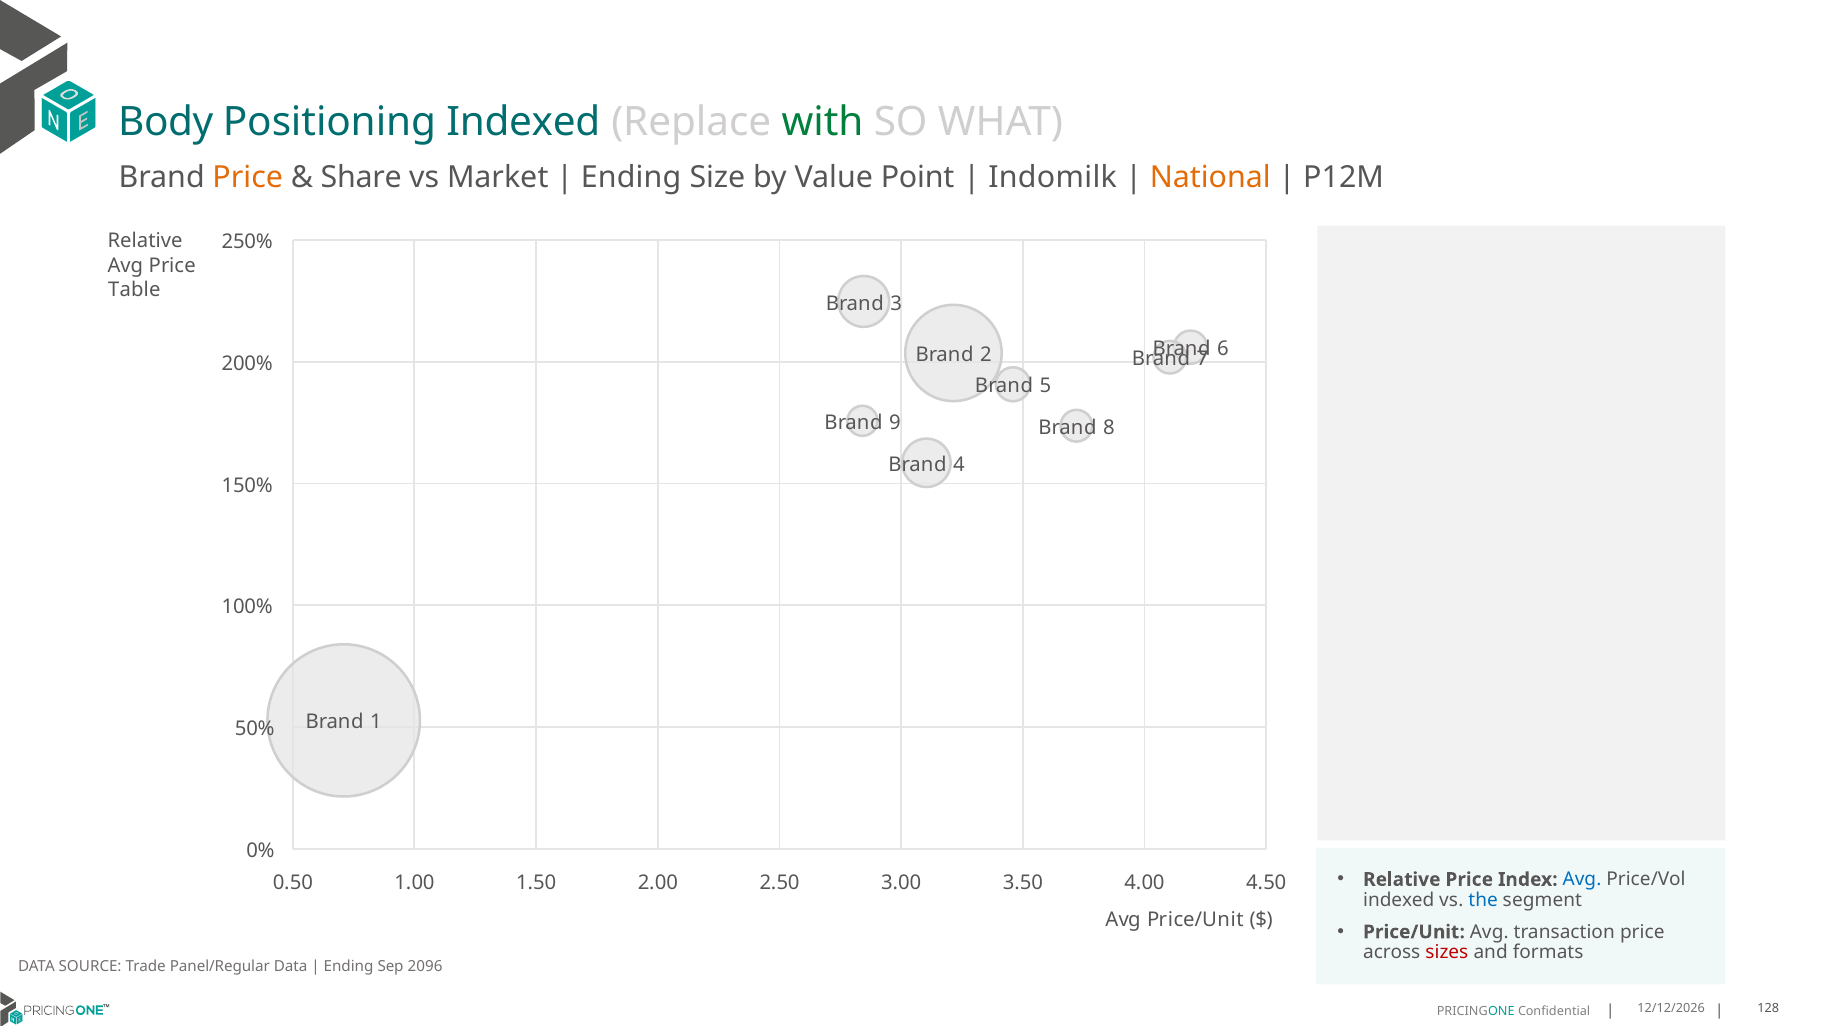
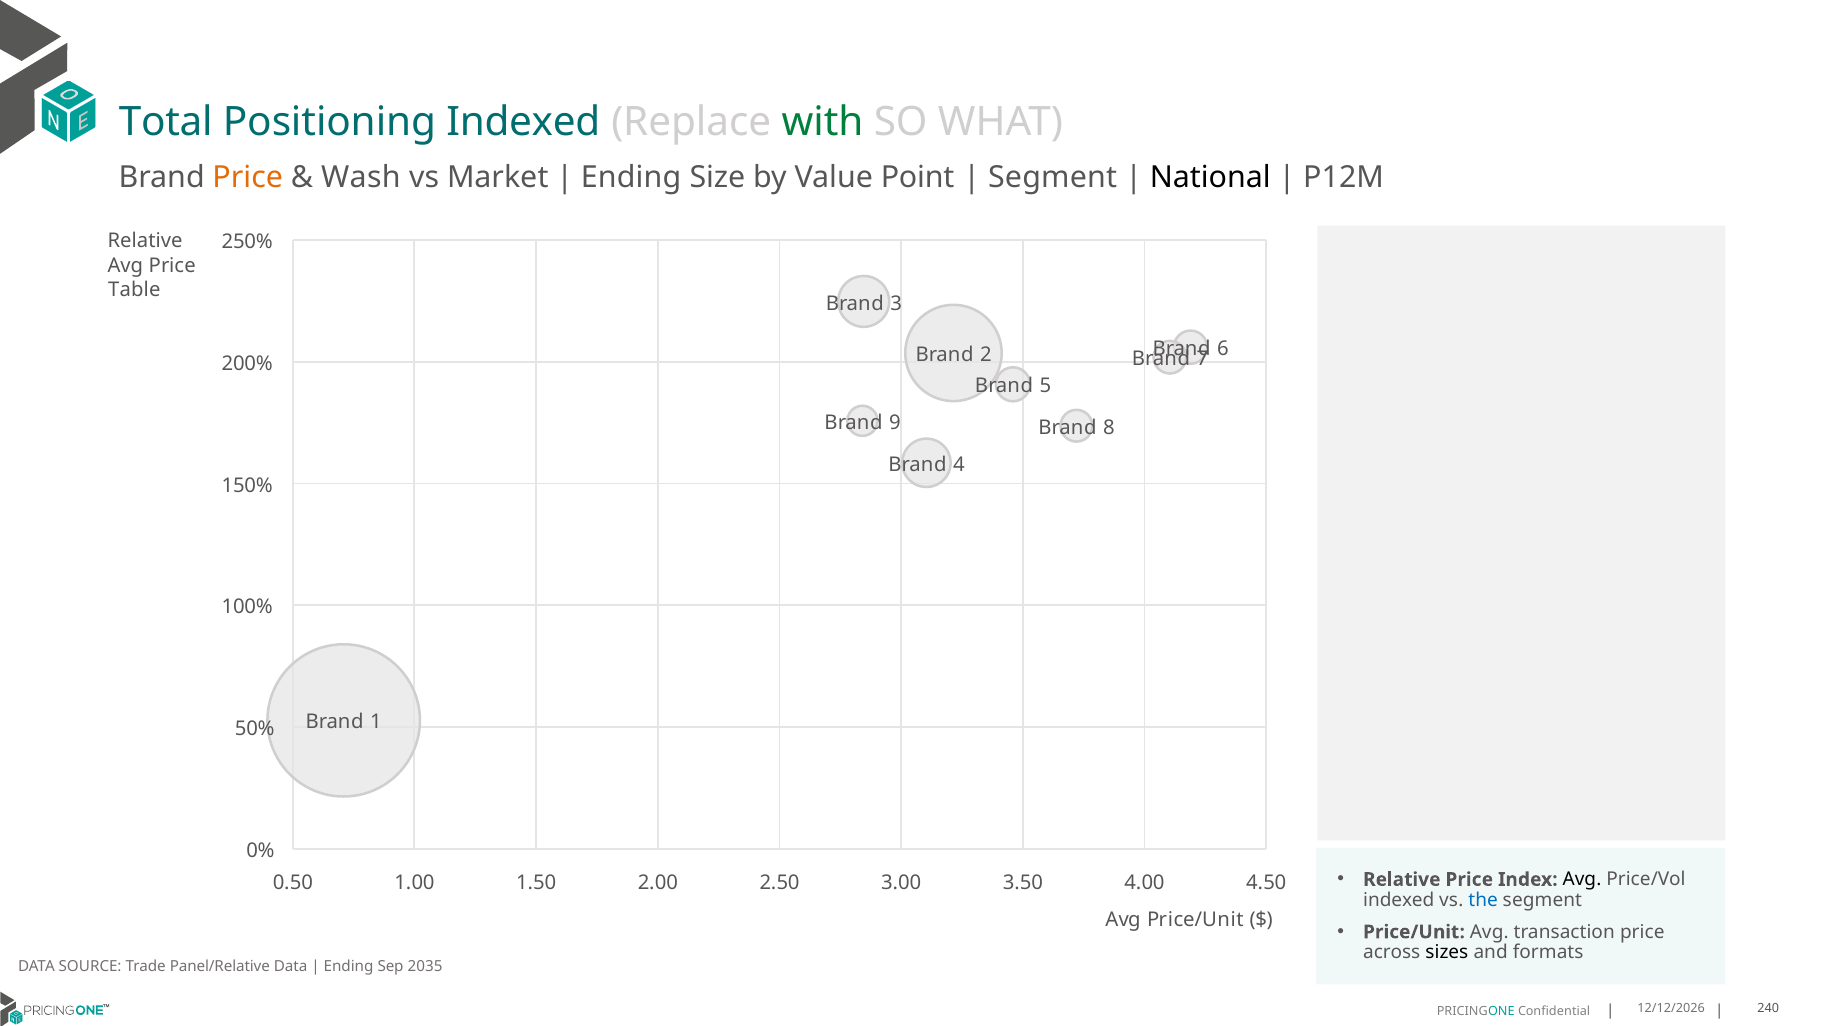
Body: Body -> Total (166, 123)
Share: Share -> Wash (361, 178)
Indomilk: Indomilk -> Segment (1053, 178)
National colour: orange -> black (1210, 178)
Avg colour: blue -> black (1582, 880)
sizes colour: red -> black (1447, 953)
Panel/Regular: Panel/Regular -> Panel/Relative (220, 966)
2096: 2096 -> 2035 (425, 966)
128: 128 -> 240 (1768, 1009)
